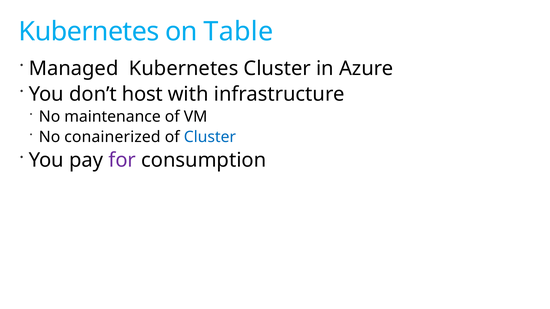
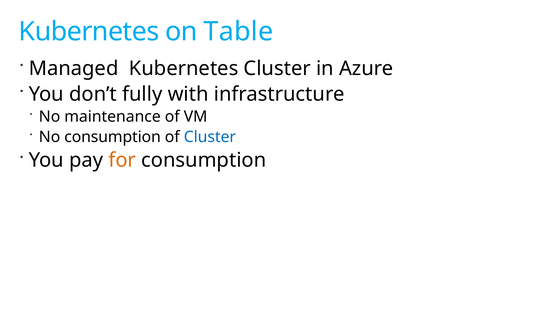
host: host -> fully (142, 94)
No conainerized: conainerized -> consumption (113, 137)
for colour: purple -> orange (122, 160)
